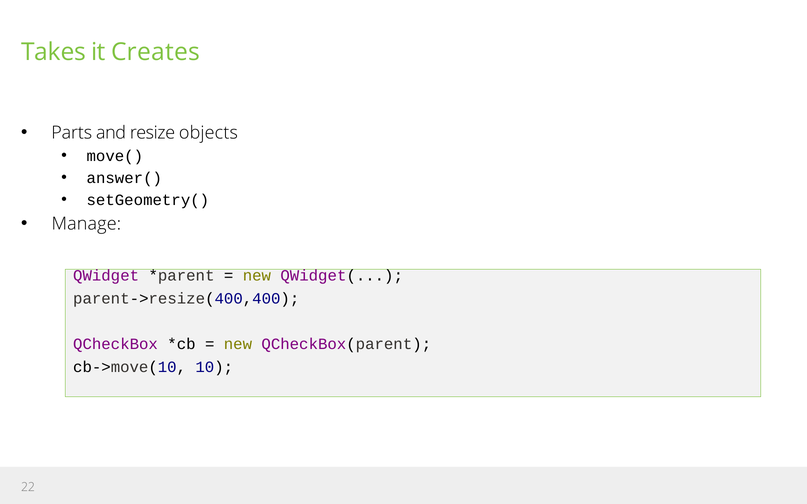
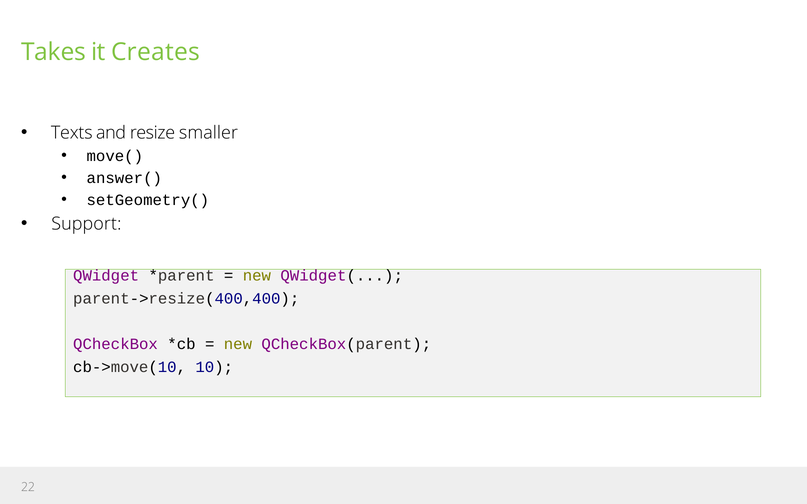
Parts: Parts -> Texts (72, 133)
objects: objects -> smaller (208, 133)
Manage: Manage -> Support (86, 224)
